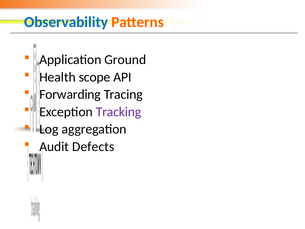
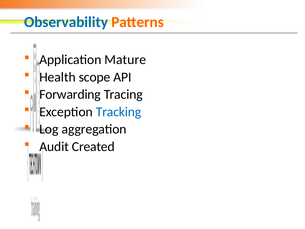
Ground: Ground -> Mature (125, 60)
Tracking colour: purple -> blue (119, 112)
Defects: Defects -> Created (93, 146)
